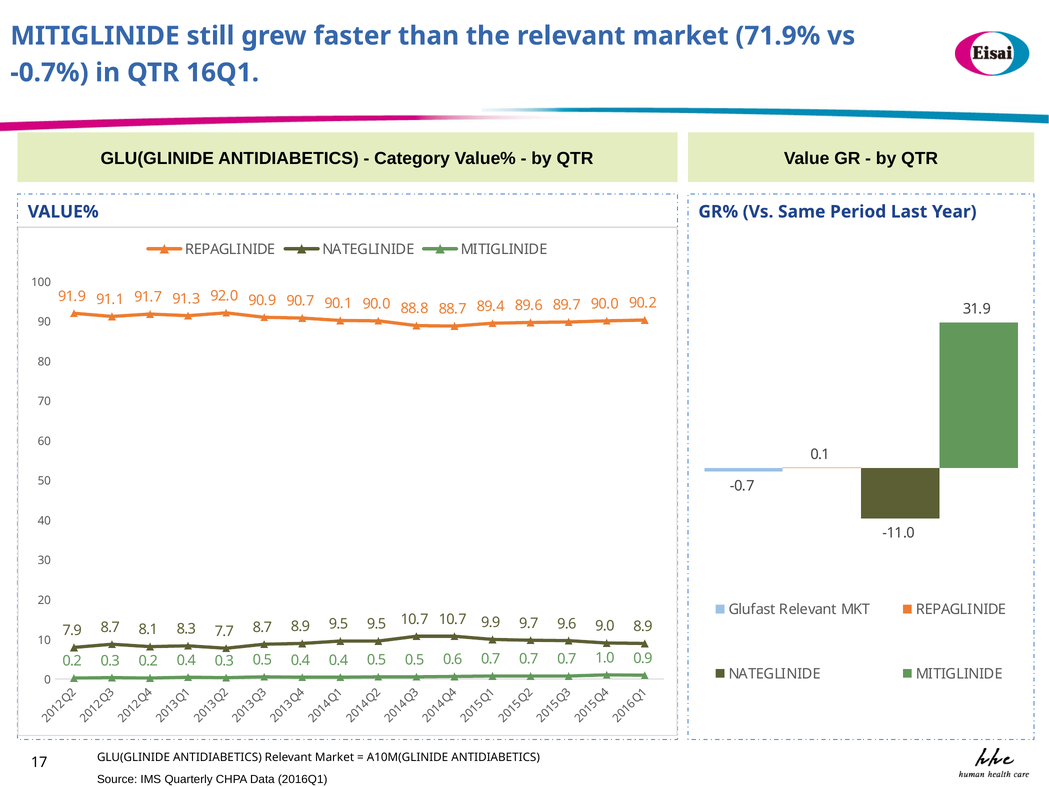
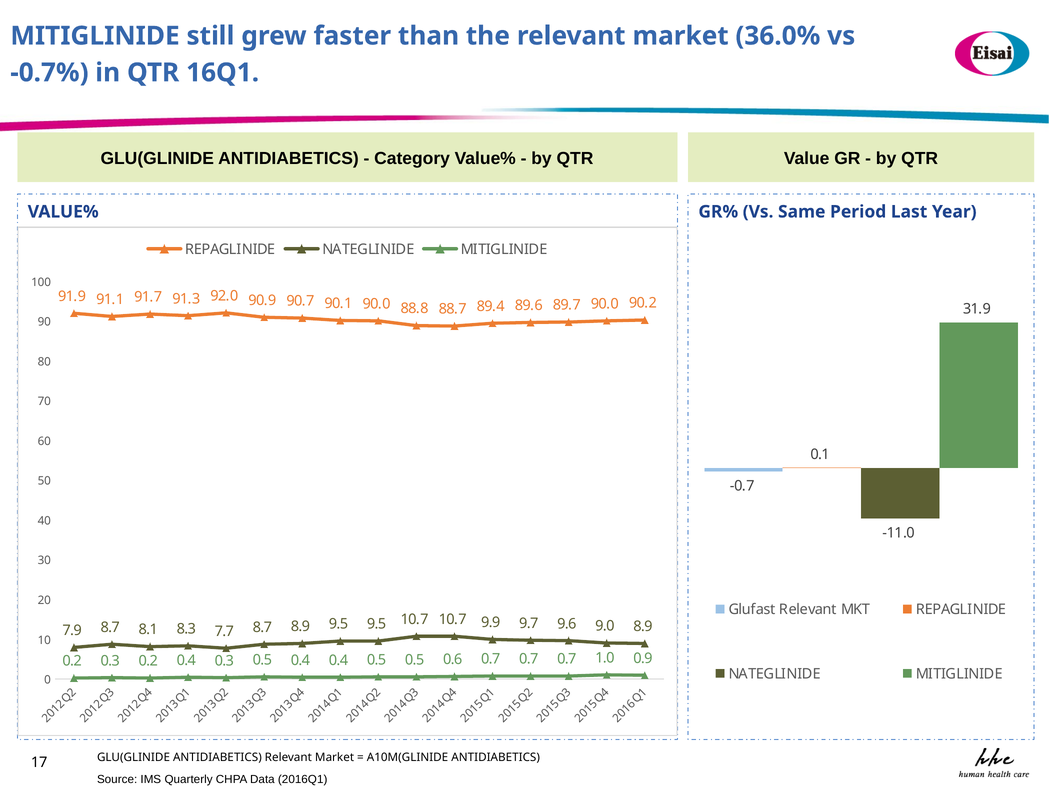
71.9%: 71.9% -> 36.0% (778, 36)
